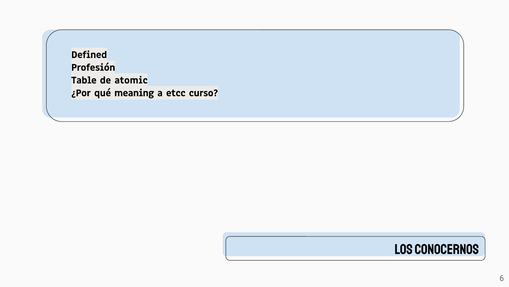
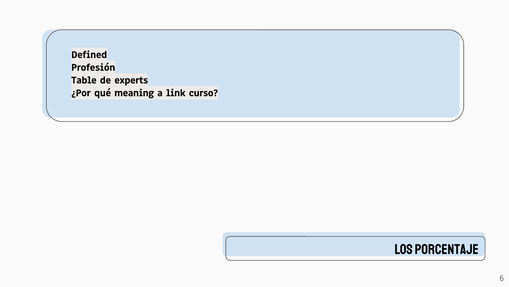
atomic: atomic -> experts (131, 80)
etcc: etcc -> link (176, 93)
Conocernos: Conocernos -> Porcentaje (447, 249)
